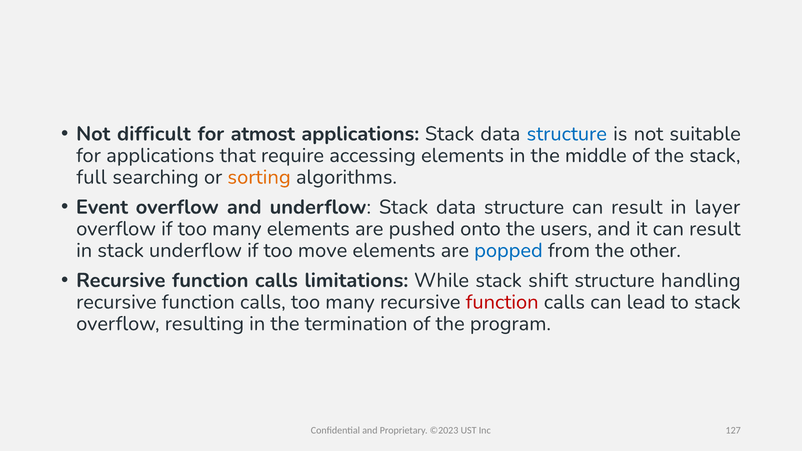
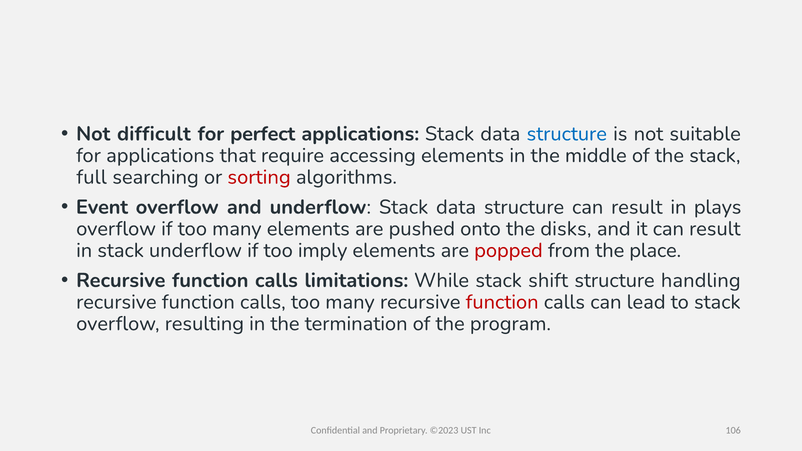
atmost: atmost -> perfect (263, 134)
sorting colour: orange -> red (259, 177)
layer: layer -> plays (718, 207)
users: users -> disks (566, 229)
move: move -> imply (323, 250)
popped colour: blue -> red (508, 250)
other: other -> place (655, 250)
127: 127 -> 106 (733, 431)
